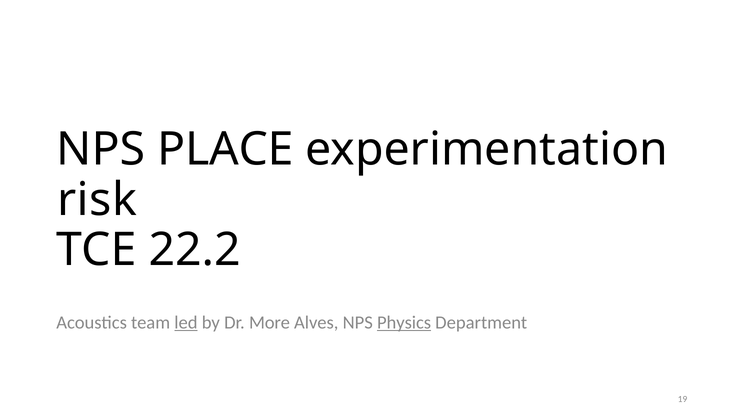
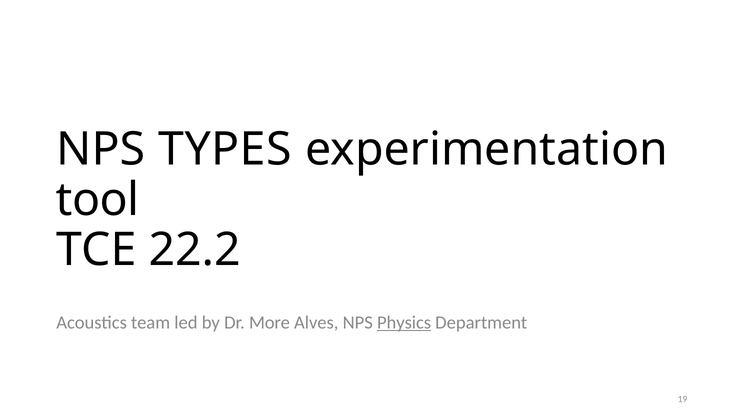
PLACE: PLACE -> TYPES (225, 150)
risk: risk -> tool (98, 200)
led underline: present -> none (186, 323)
